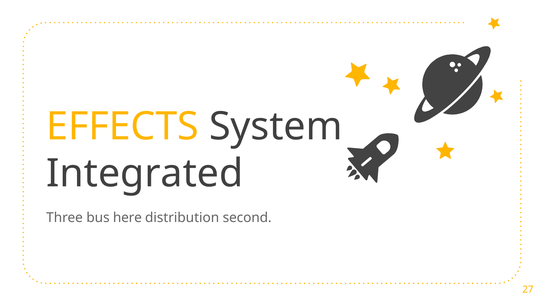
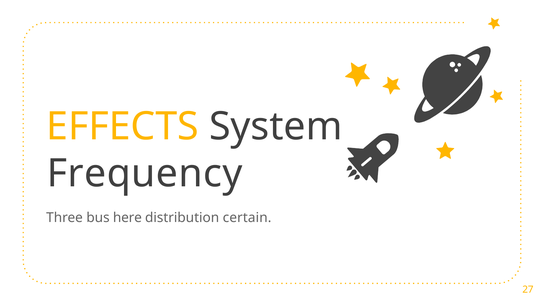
Integrated: Integrated -> Frequency (145, 174)
second: second -> certain (247, 218)
